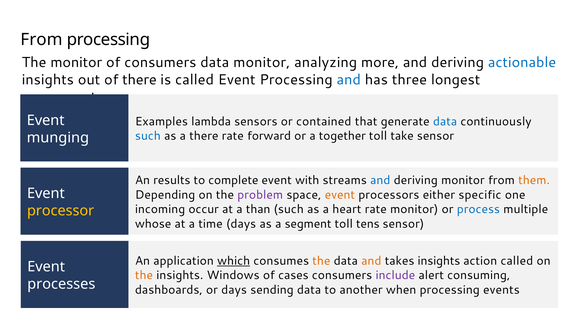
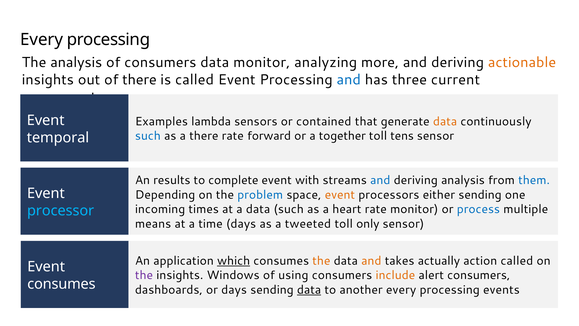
From: From -> Every (42, 39)
The monitor: monitor -> analysis (76, 62)
actionable colour: blue -> orange (522, 62)
longest: longest -> current (456, 80)
data colour: blue -> orange (445, 121)
take: take -> tens (402, 136)
munging: munging -> temporal (58, 137)
deriving monitor: monitor -> analysis (463, 180)
them colour: orange -> blue (534, 180)
problem colour: purple -> blue (260, 195)
either specific: specific -> sending (480, 195)
occur: occur -> times (204, 209)
a than: than -> data (258, 209)
processor colour: yellow -> light blue (61, 211)
whose: whose -> means (153, 224)
segment: segment -> tweeted (308, 224)
tens: tens -> only (368, 224)
takes insights: insights -> actually (439, 261)
the colour: orange -> purple (144, 275)
cases: cases -> using (293, 275)
include colour: purple -> orange (395, 275)
alert consuming: consuming -> consumers (479, 275)
processes: processes -> consumes (61, 284)
data underline: none -> present (309, 290)
another when: when -> every (401, 290)
